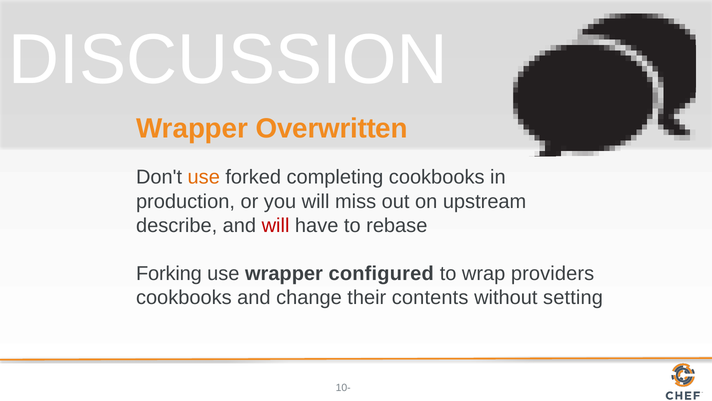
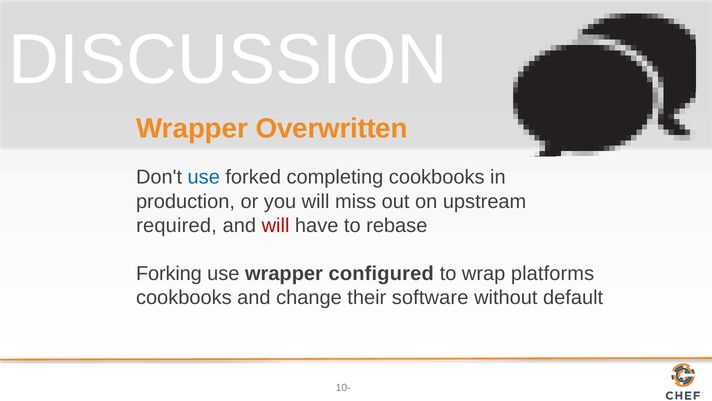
use colour: orange -> blue (204, 177)
describe: describe -> required (177, 225)
providers: providers -> platforms (553, 273)
contents: contents -> software (430, 297)
setting: setting -> default (573, 297)
